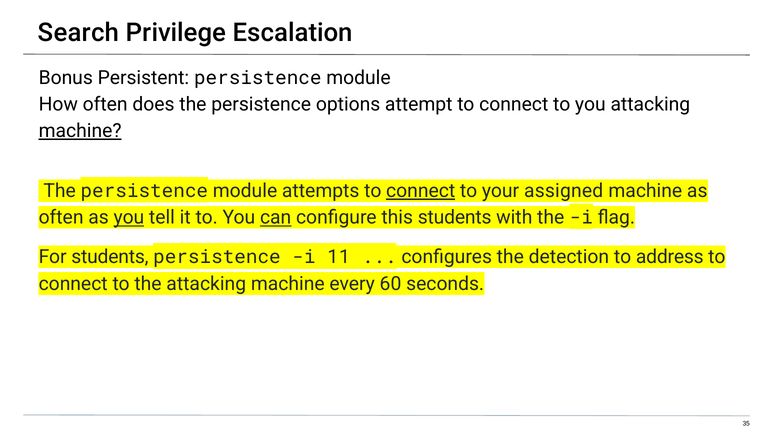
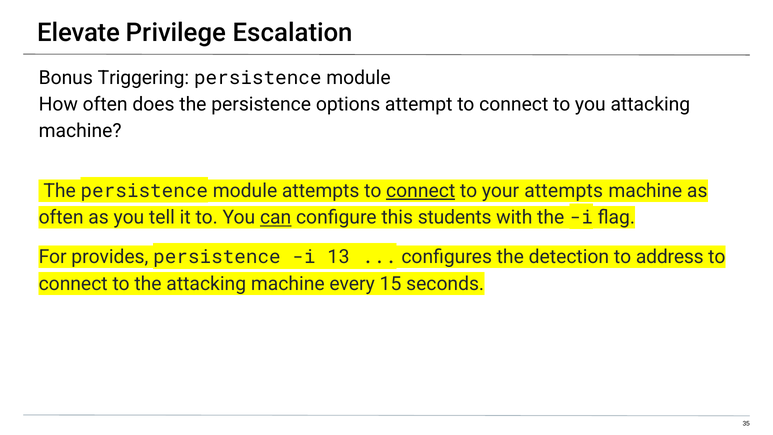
Search: Search -> Elevate (79, 33)
Persistent: Persistent -> Triggering (143, 78)
machine underline: present -> none (80, 131)
your assigned: assigned -> attempts (564, 191)
you underline: present -> none (129, 217)
For students: students -> provides (110, 257)
11: 11 -> 13 (339, 257)
60: 60 -> 15 (390, 284)
